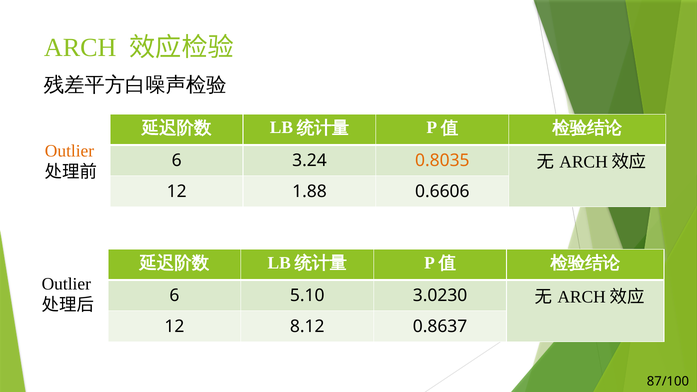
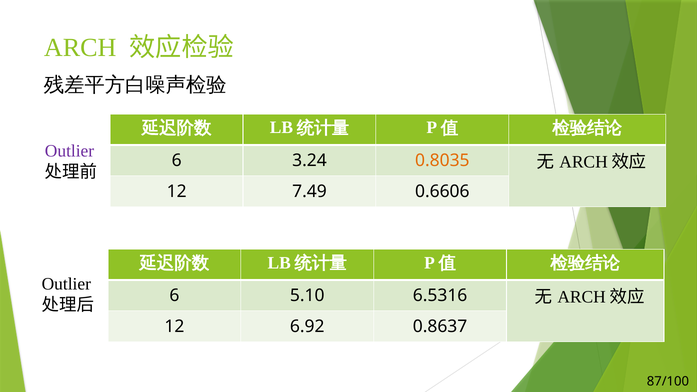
Outlier colour: orange -> purple (69, 151)
1.88: 1.88 -> 7.49 (310, 191)
3.0230: 3.0230 -> 6.5316 (440, 296)
8.12: 8.12 -> 6.92 (307, 326)
